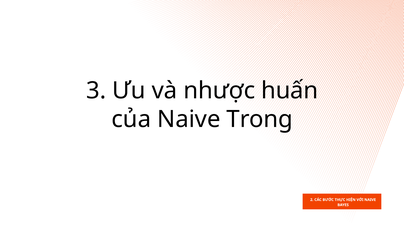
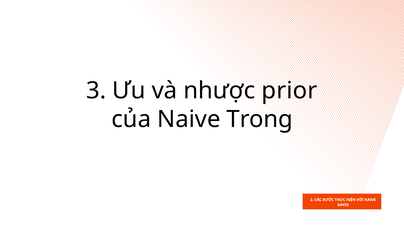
huấn: huấn -> prior (289, 91)
